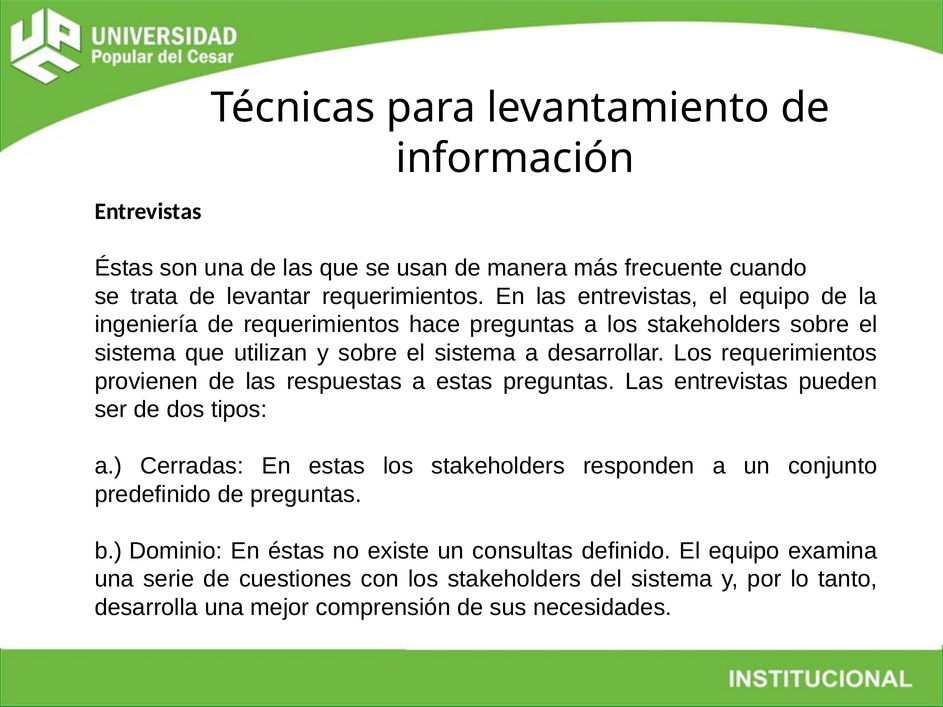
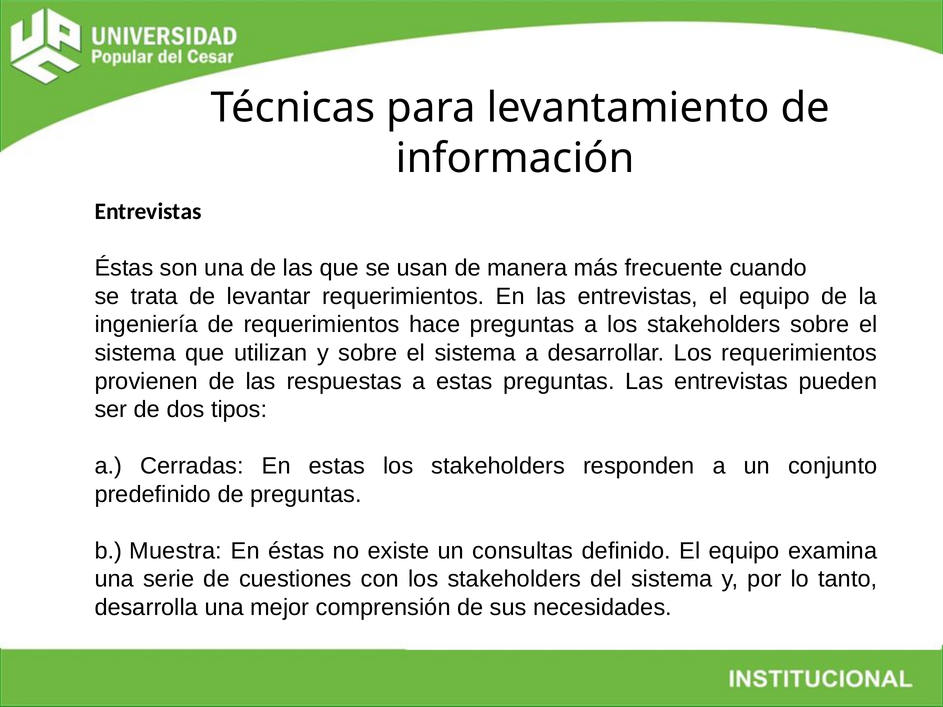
Dominio: Dominio -> Muestra (176, 551)
